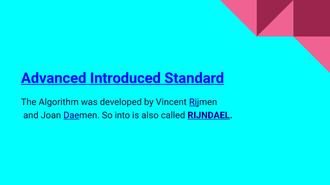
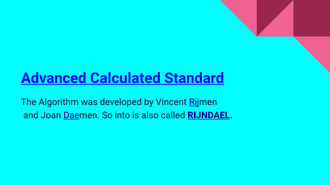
Introduced: Introduced -> Calculated (125, 78)
